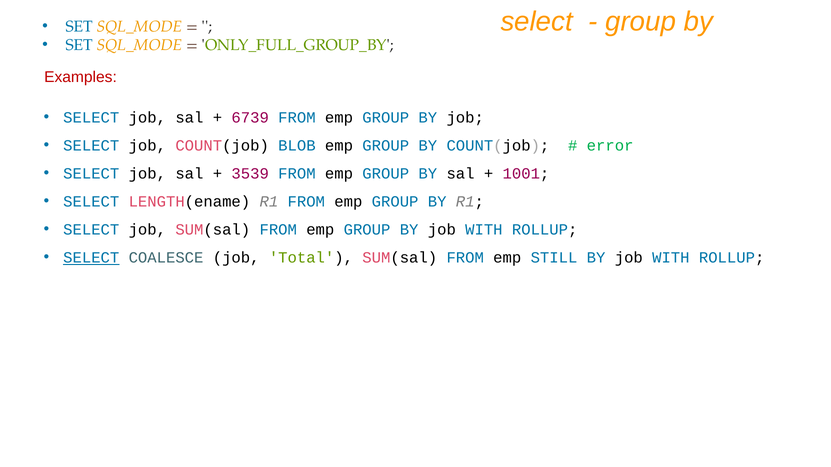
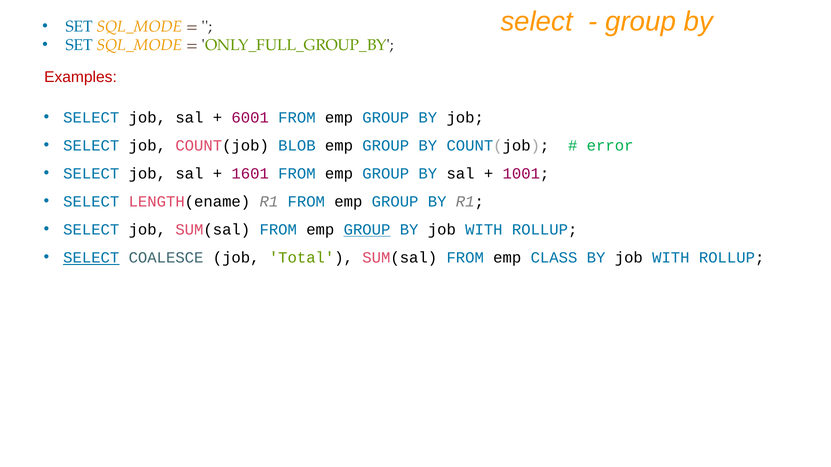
6739: 6739 -> 6001 (250, 118)
3539: 3539 -> 1601 (250, 174)
GROUP underline: none -> present (367, 230)
STILL: STILL -> CLASS (554, 258)
